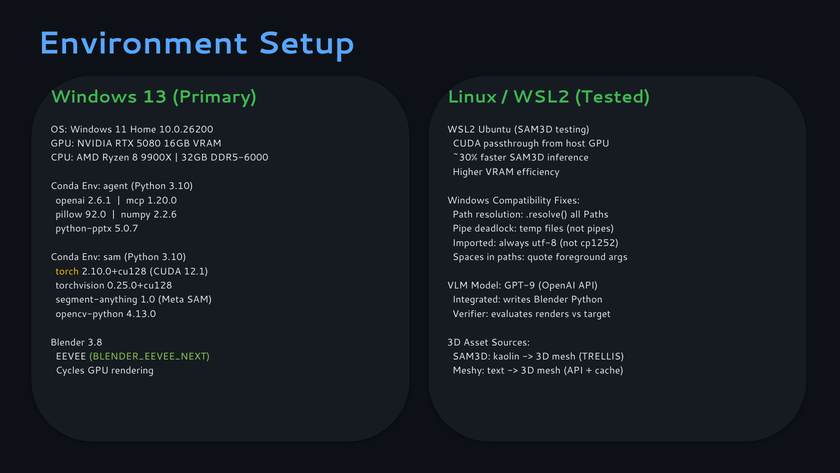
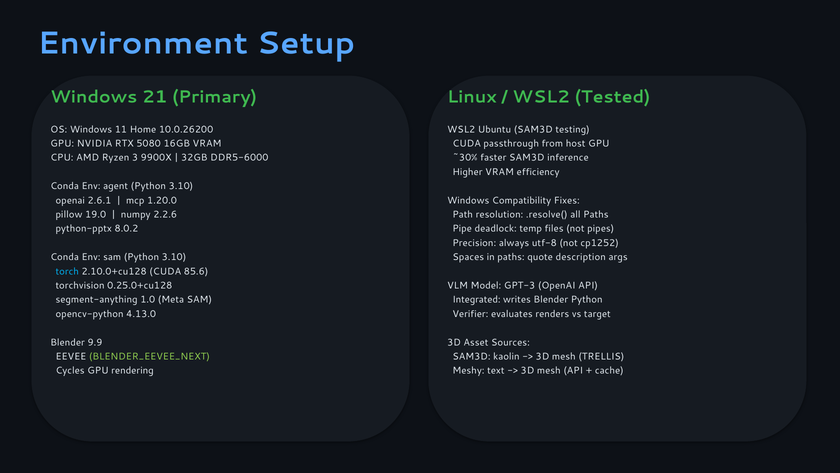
13: 13 -> 21 (155, 97)
8: 8 -> 3 (135, 158)
92.0: 92.0 -> 19.0 (96, 214)
5.0.7: 5.0.7 -> 8.0.2 (126, 229)
Imported: Imported -> Precision (474, 243)
foreground: foreground -> description (581, 257)
torch colour: yellow -> light blue (67, 271)
12.1: 12.1 -> 85.6 (196, 271)
GPT-9: GPT-9 -> GPT-3 (520, 285)
3.8: 3.8 -> 9.9 (95, 342)
